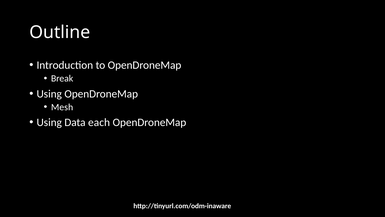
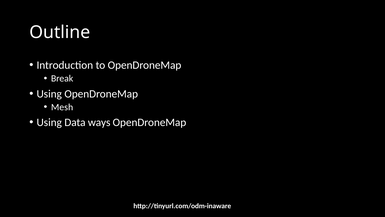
each: each -> ways (99, 122)
